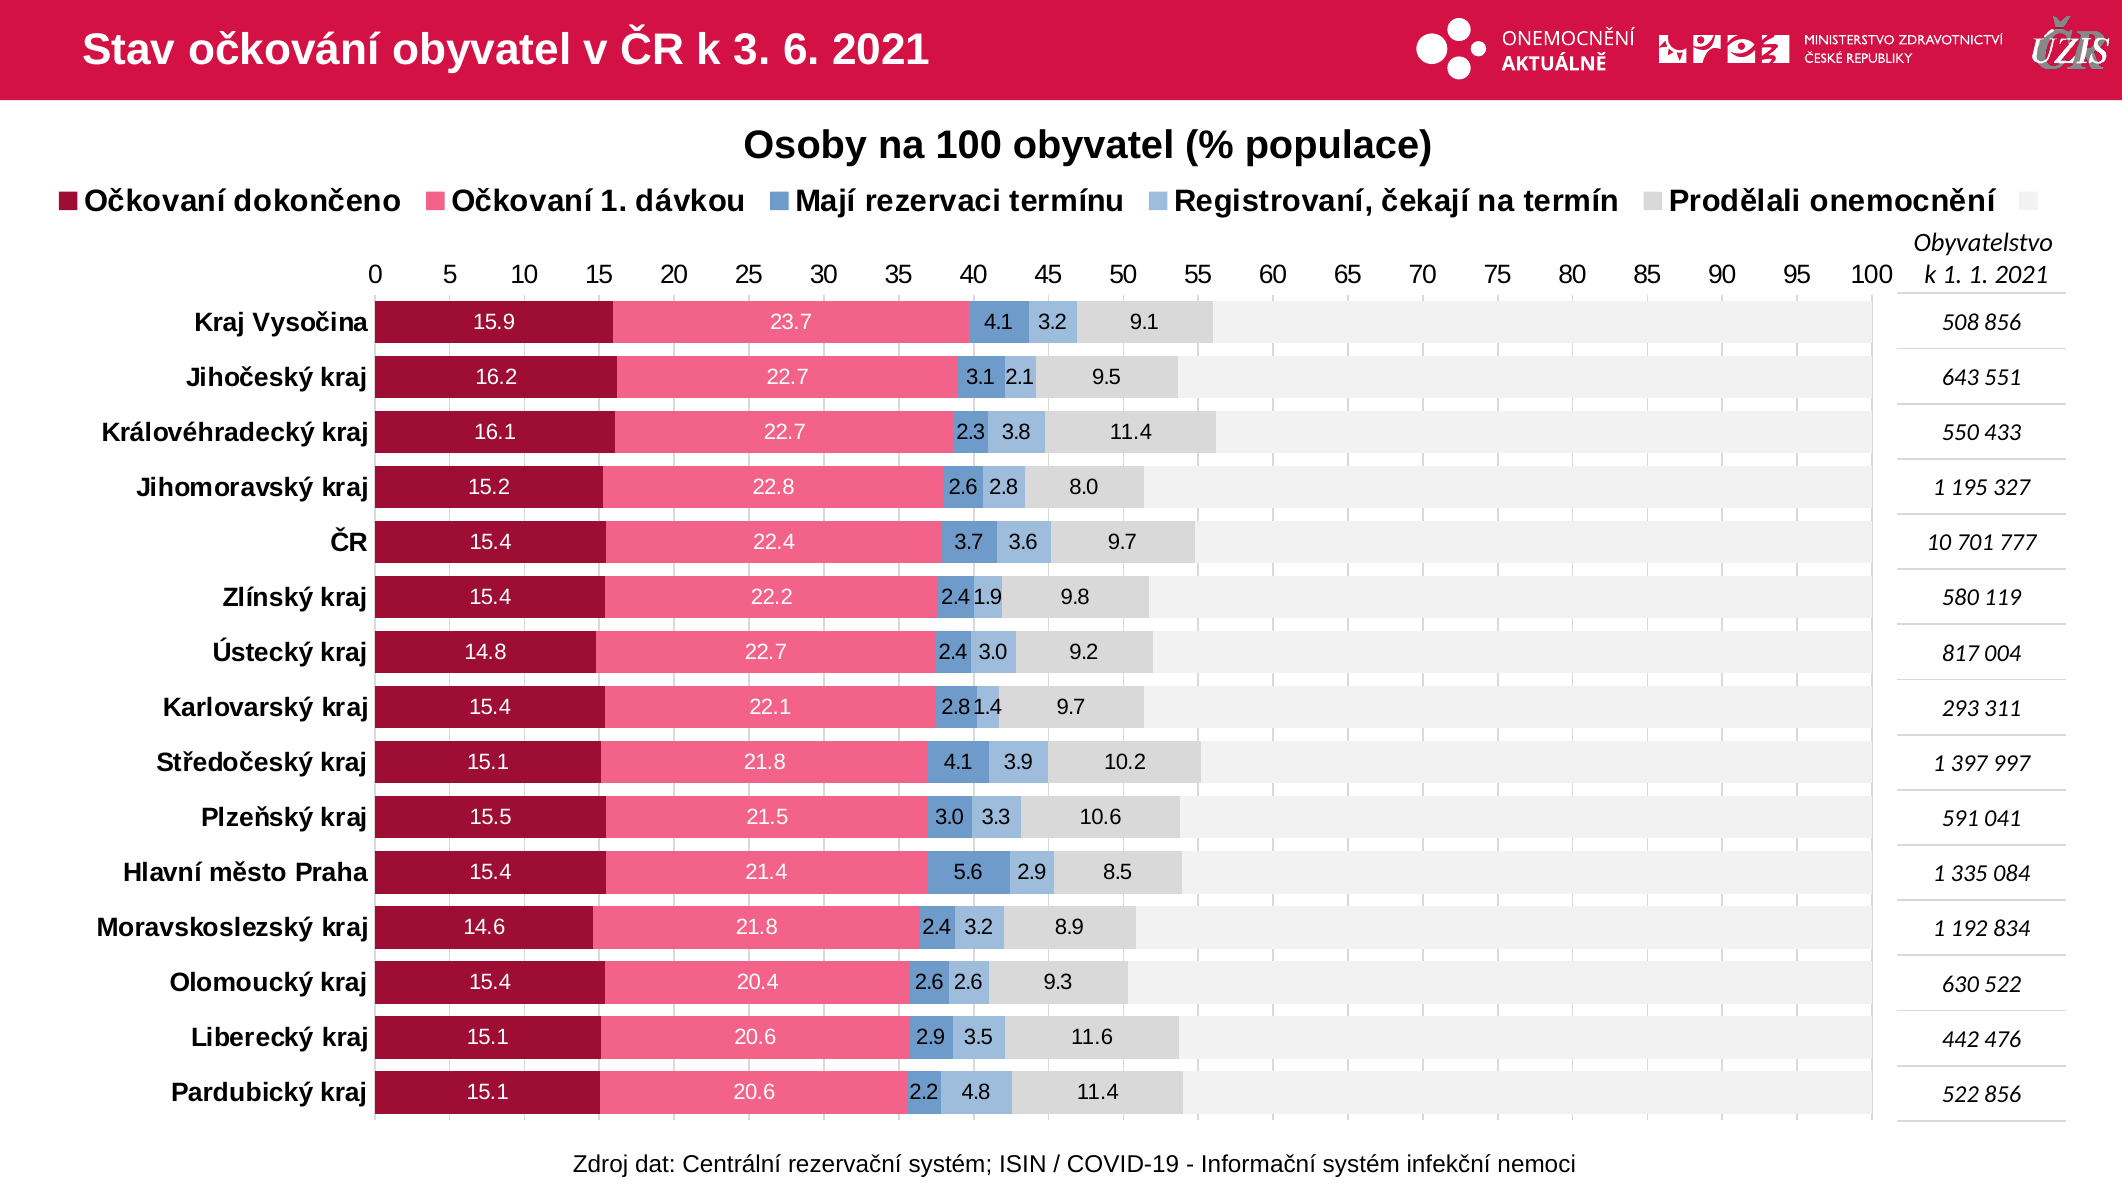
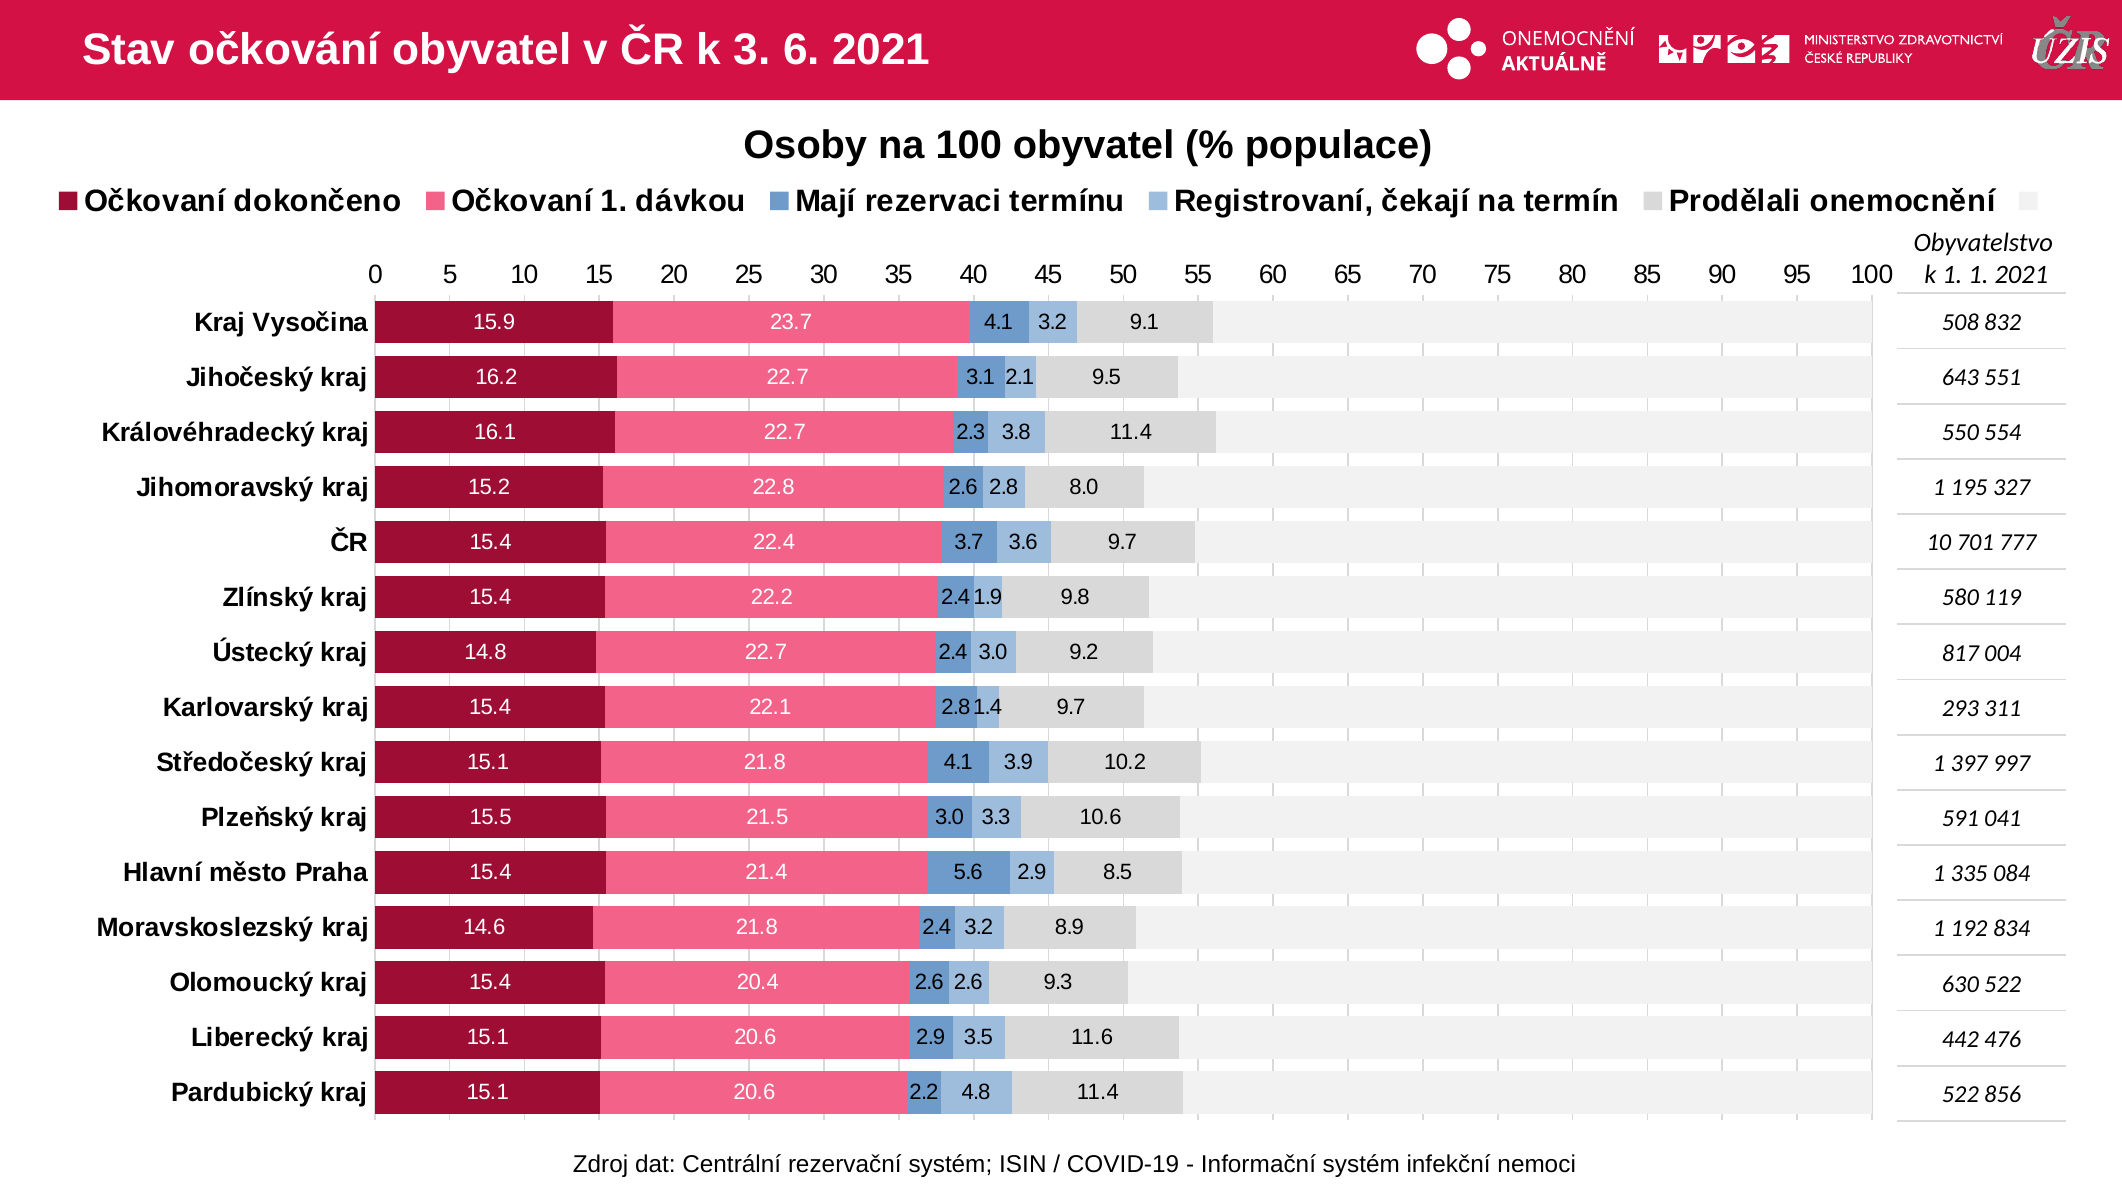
508 856: 856 -> 832 (2003, 322)
433: 433 -> 554 (2003, 433)
